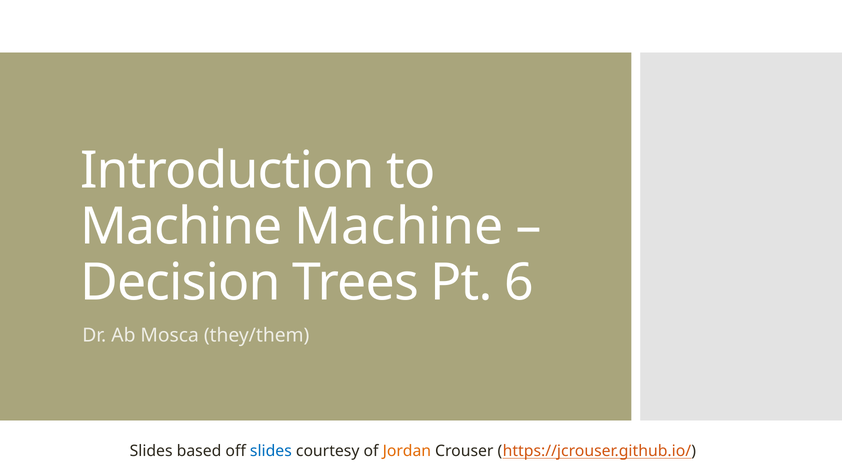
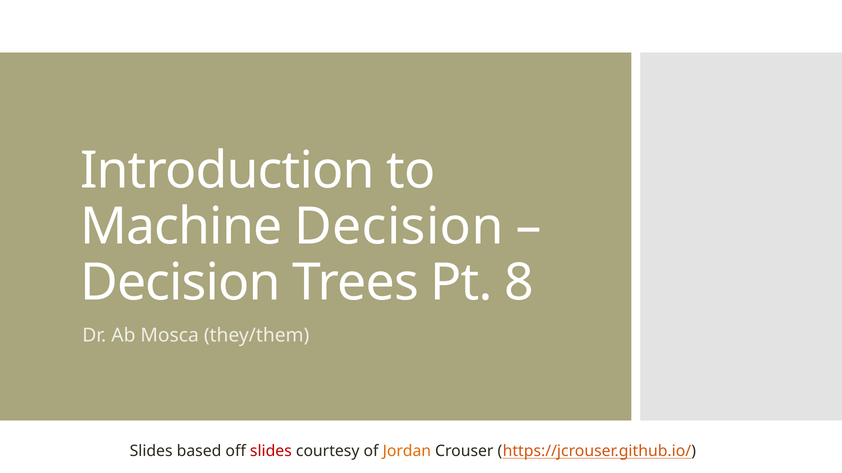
Machine Machine: Machine -> Decision (399, 227)
6: 6 -> 8 (519, 283)
slides colour: blue -> red (271, 452)
